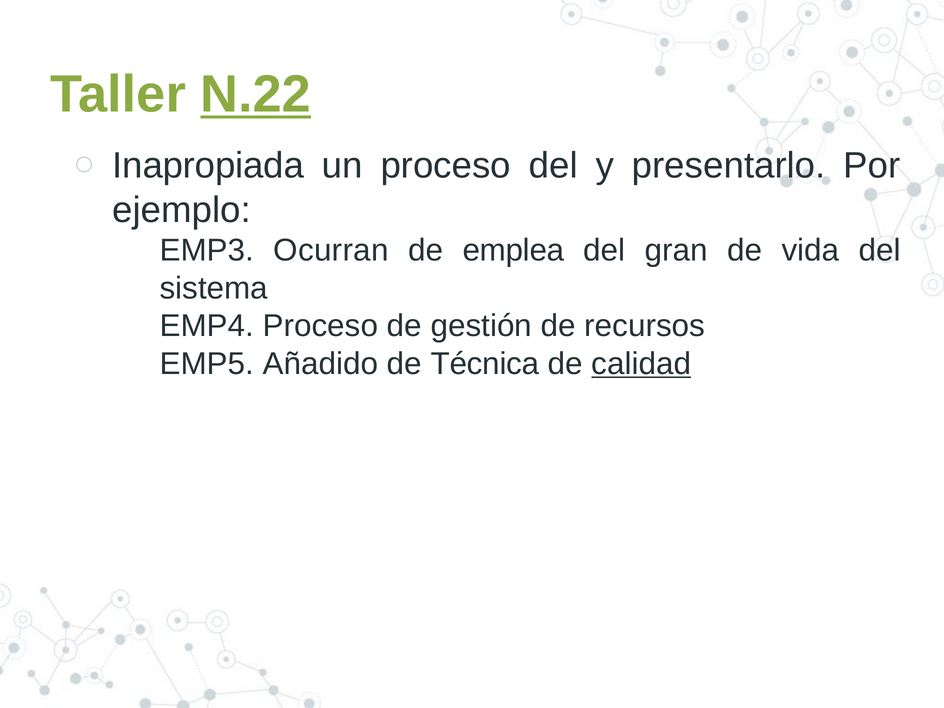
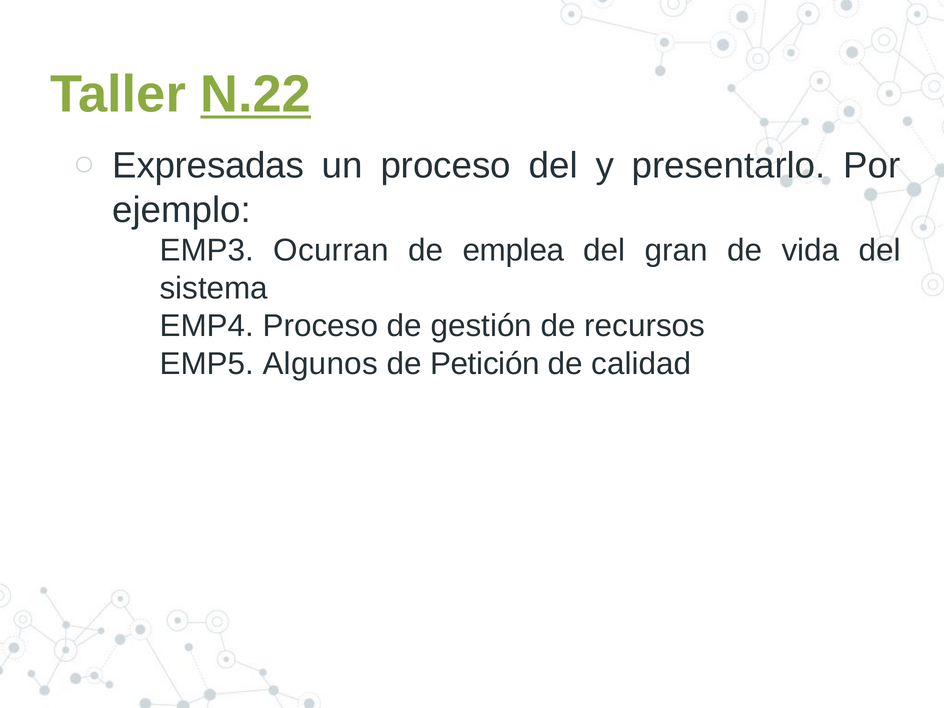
Inapropiada: Inapropiada -> Expresadas (208, 166)
Añadido: Añadido -> Algunos (320, 364)
Técnica: Técnica -> Petición (485, 364)
calidad underline: present -> none (641, 364)
